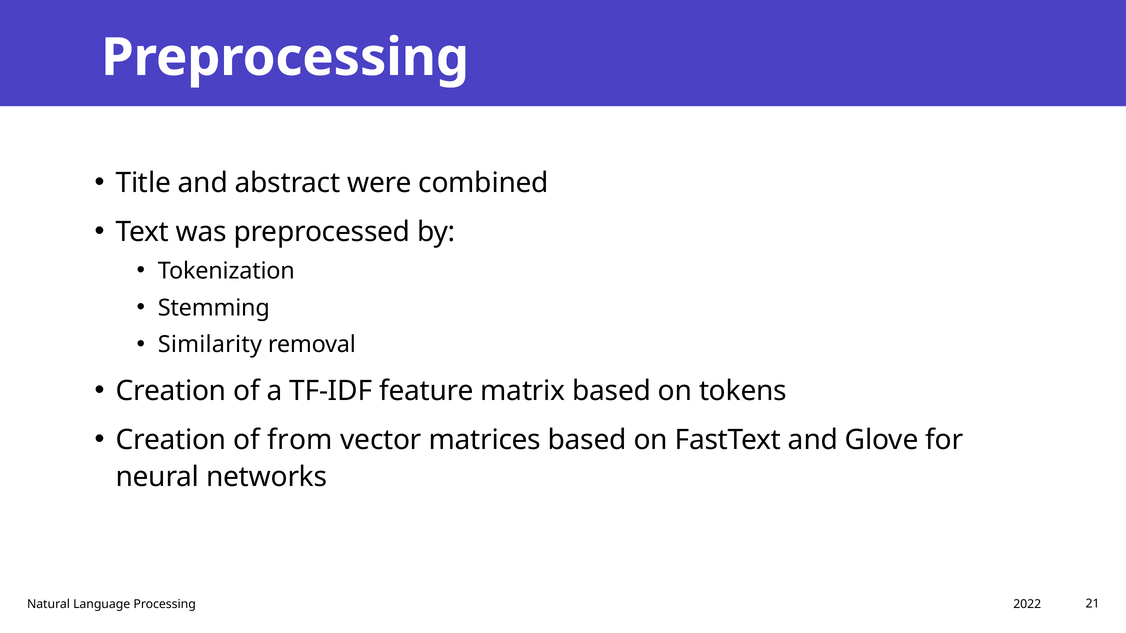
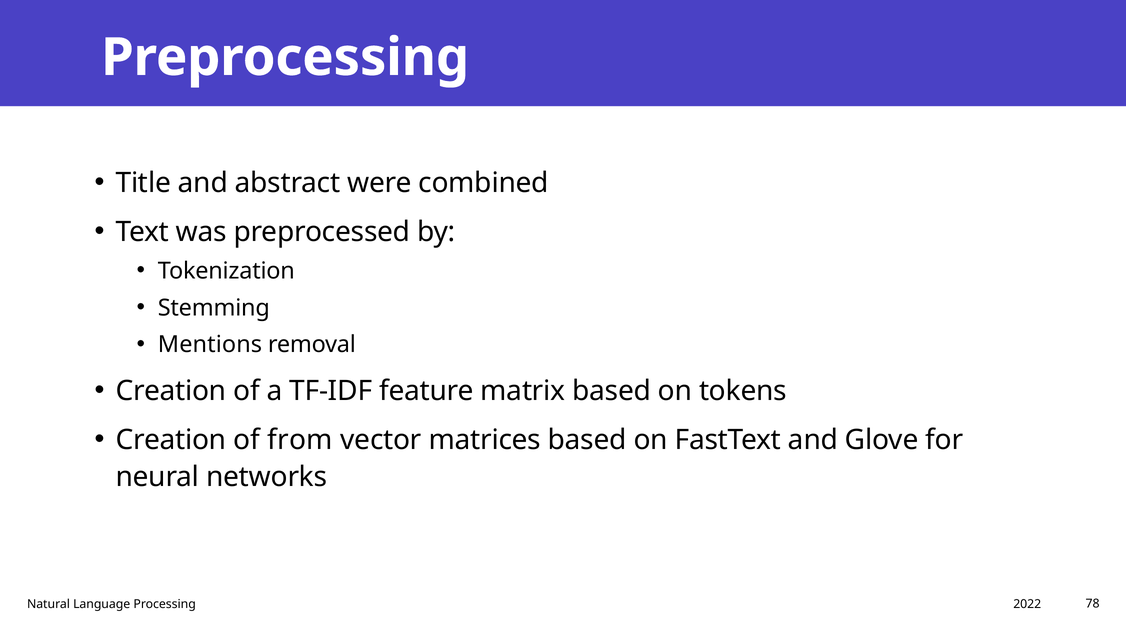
Similarity: Similarity -> Mentions (210, 345)
21: 21 -> 78 (1093, 604)
